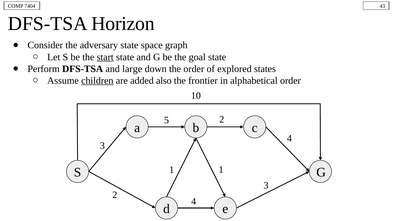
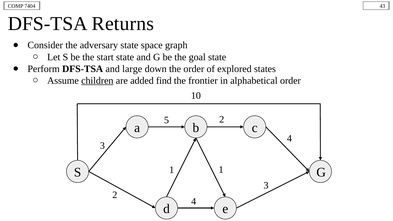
Horizon: Horizon -> Returns (123, 24)
start underline: present -> none (105, 57)
also: also -> find (164, 81)
